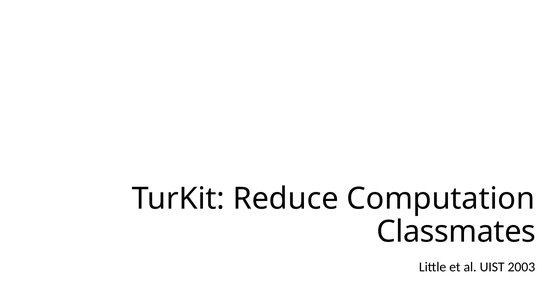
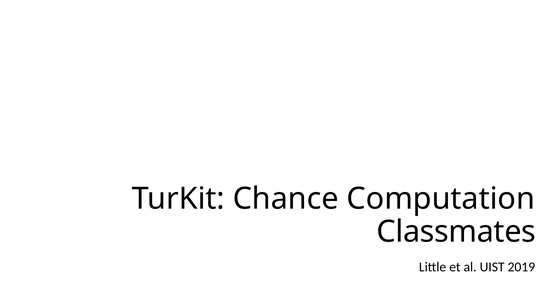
Reduce: Reduce -> Chance (286, 198)
2003: 2003 -> 2019 (521, 266)
